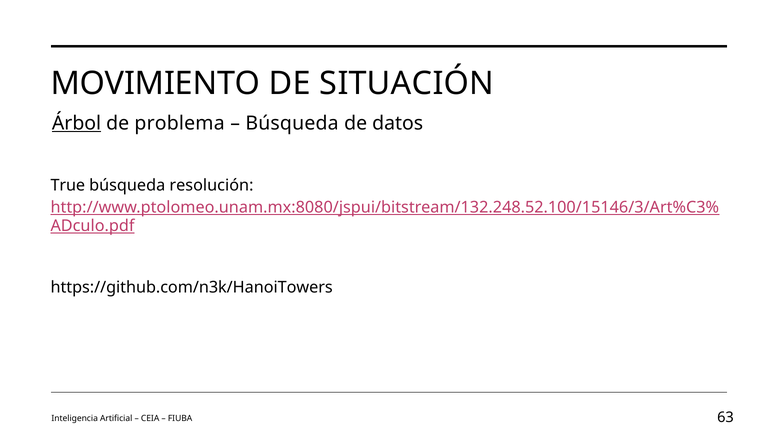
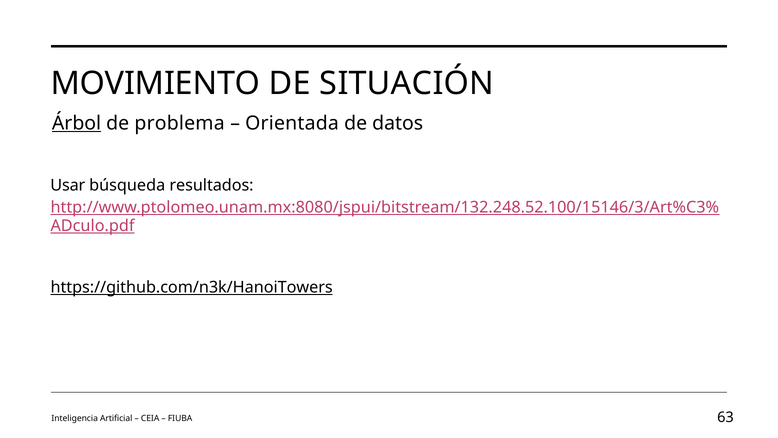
Búsqueda: Búsqueda -> Orientada (292, 123)
True: True -> Usar (68, 185)
resolución: resolución -> resultados (212, 185)
https://github.com/n3k/HanoiTowers underline: none -> present (192, 287)
